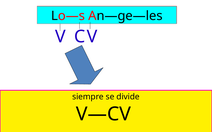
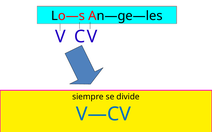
V—CV colour: black -> blue (103, 115)
